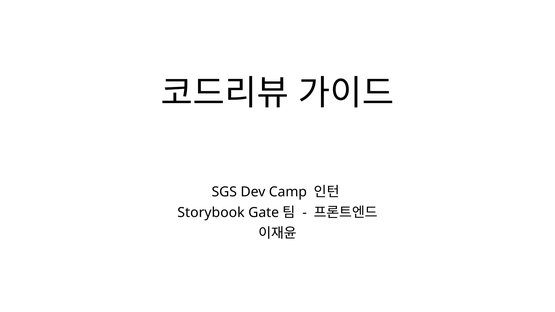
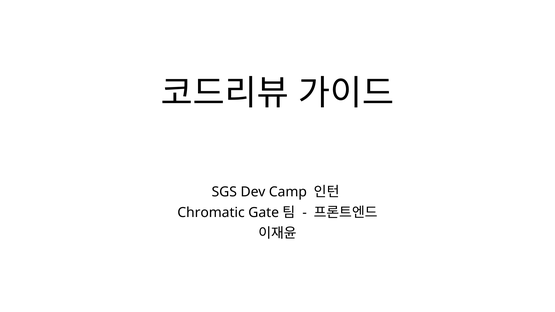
Storybook: Storybook -> Chromatic (211, 213)
